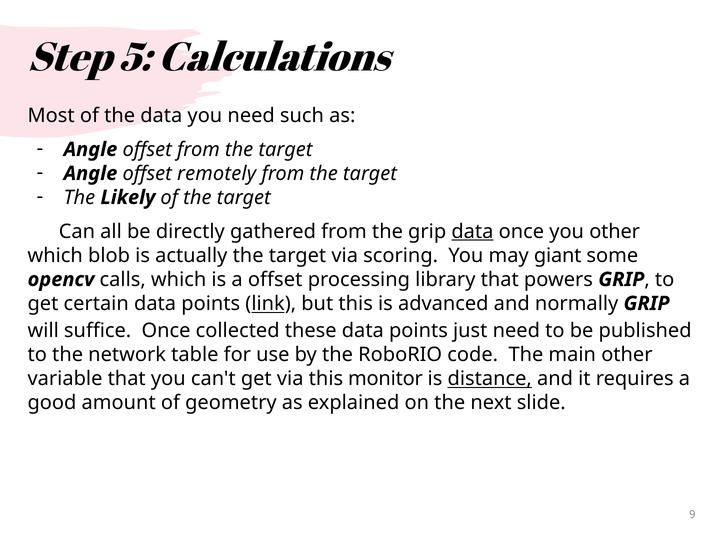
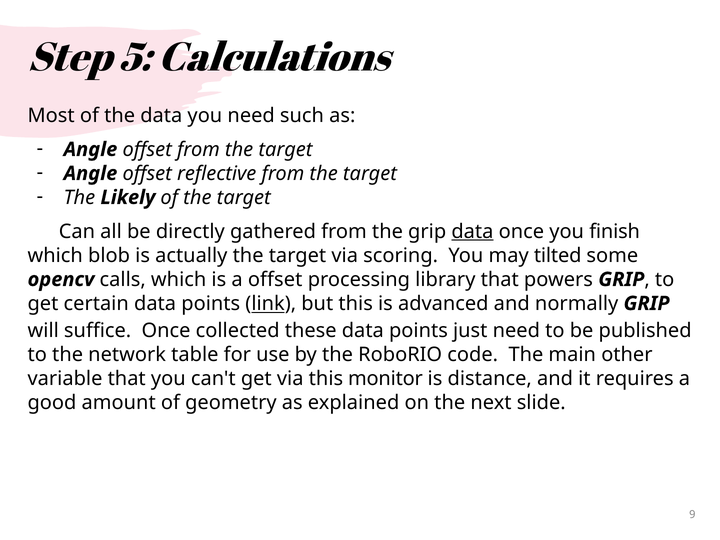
remotely: remotely -> reflective (217, 173)
you other: other -> finish (615, 231)
giant: giant -> tilted (558, 255)
distance underline: present -> none (490, 379)
